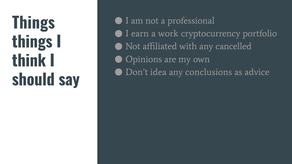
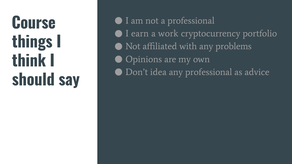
Things: Things -> Course (34, 23)
cancelled: cancelled -> problems (234, 46)
any conclusions: conclusions -> professional (209, 72)
